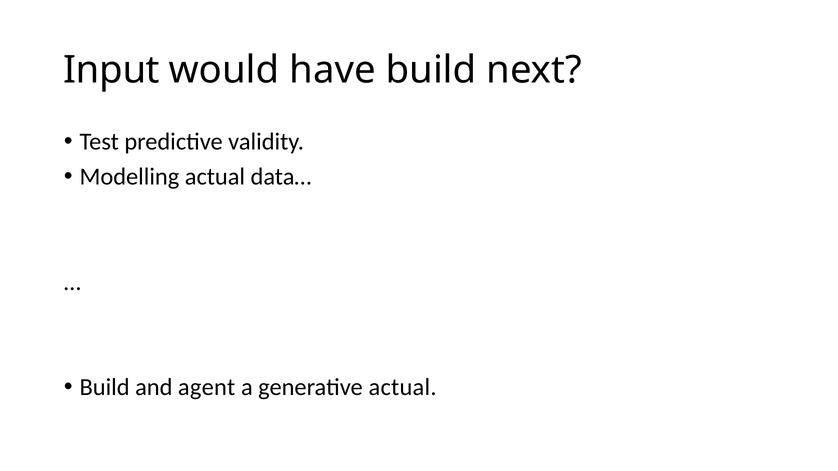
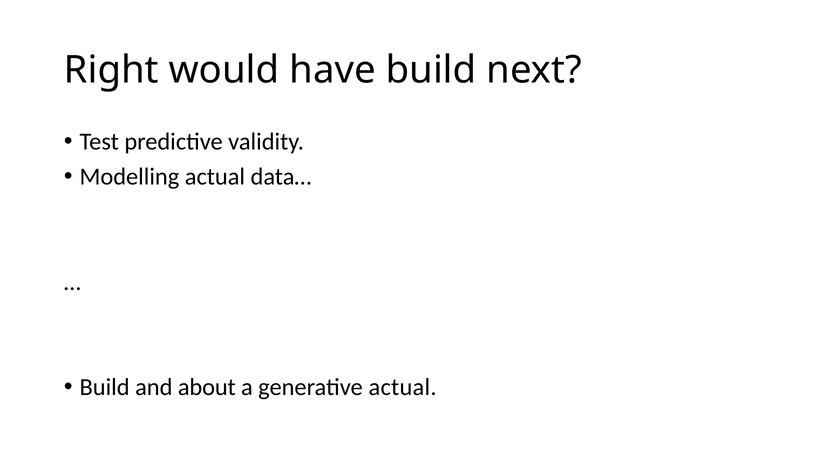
Input: Input -> Right (111, 70)
agent: agent -> about (207, 388)
